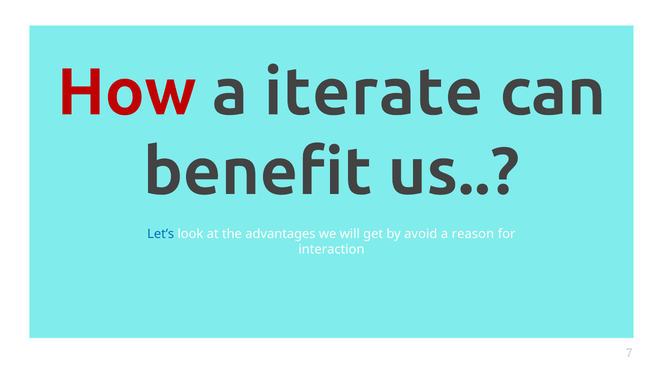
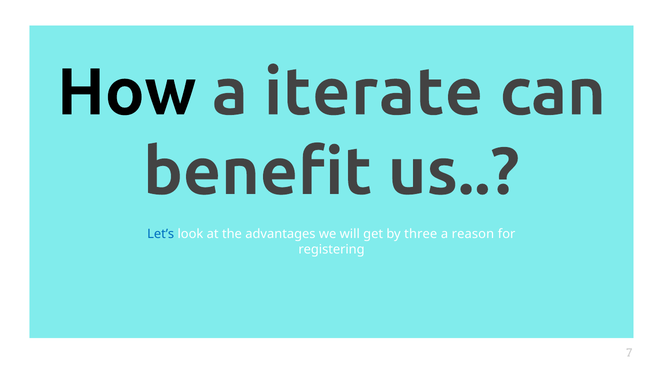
How colour: red -> black (127, 92)
avoid: avoid -> three (421, 234)
interaction: interaction -> registering (331, 249)
